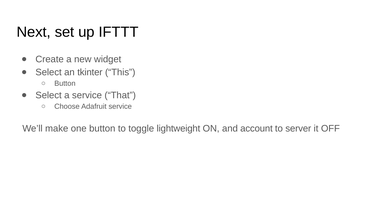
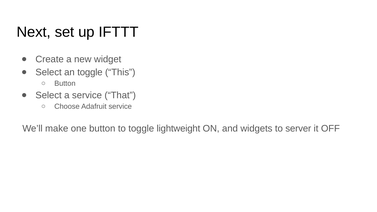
an tkinter: tkinter -> toggle (90, 72)
account: account -> widgets (256, 129)
